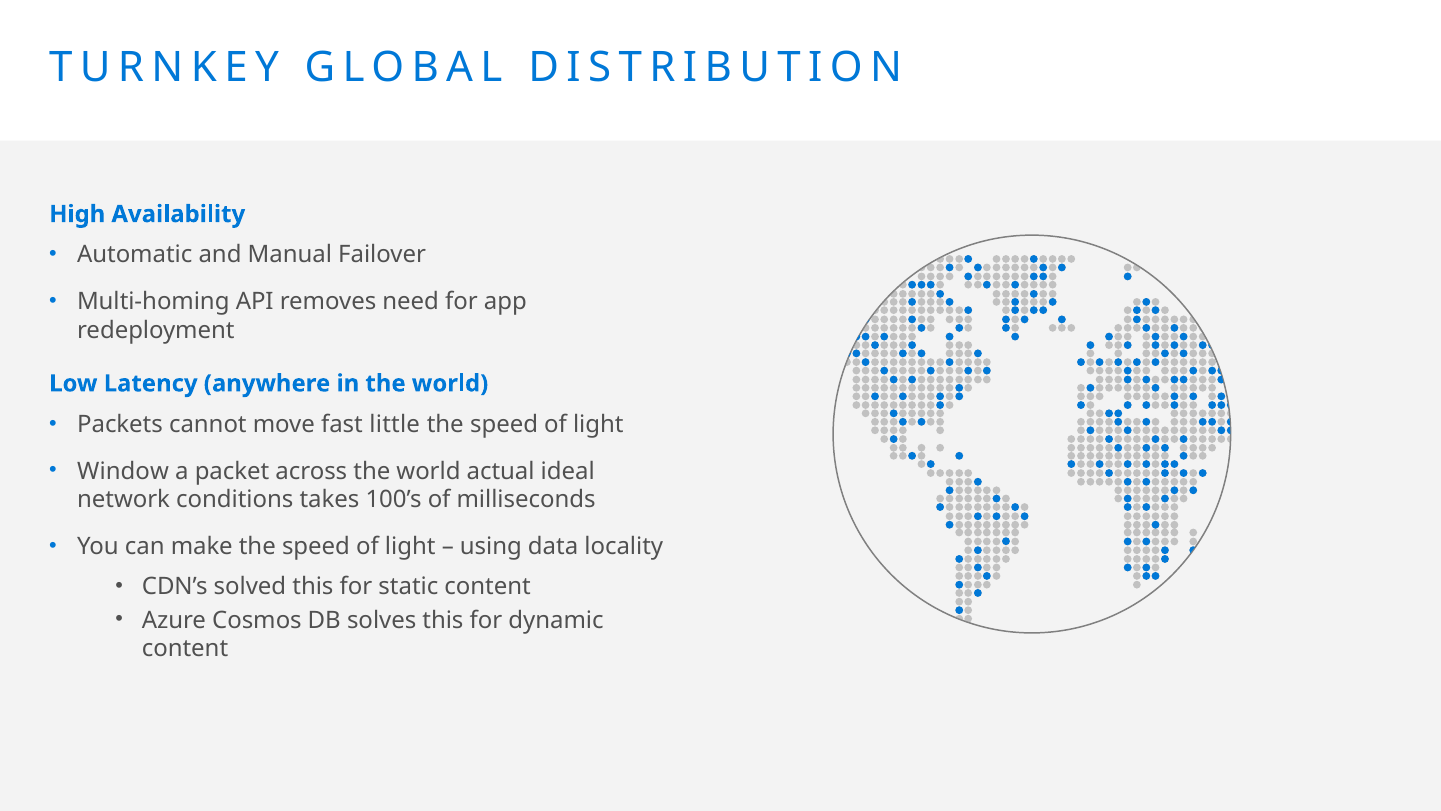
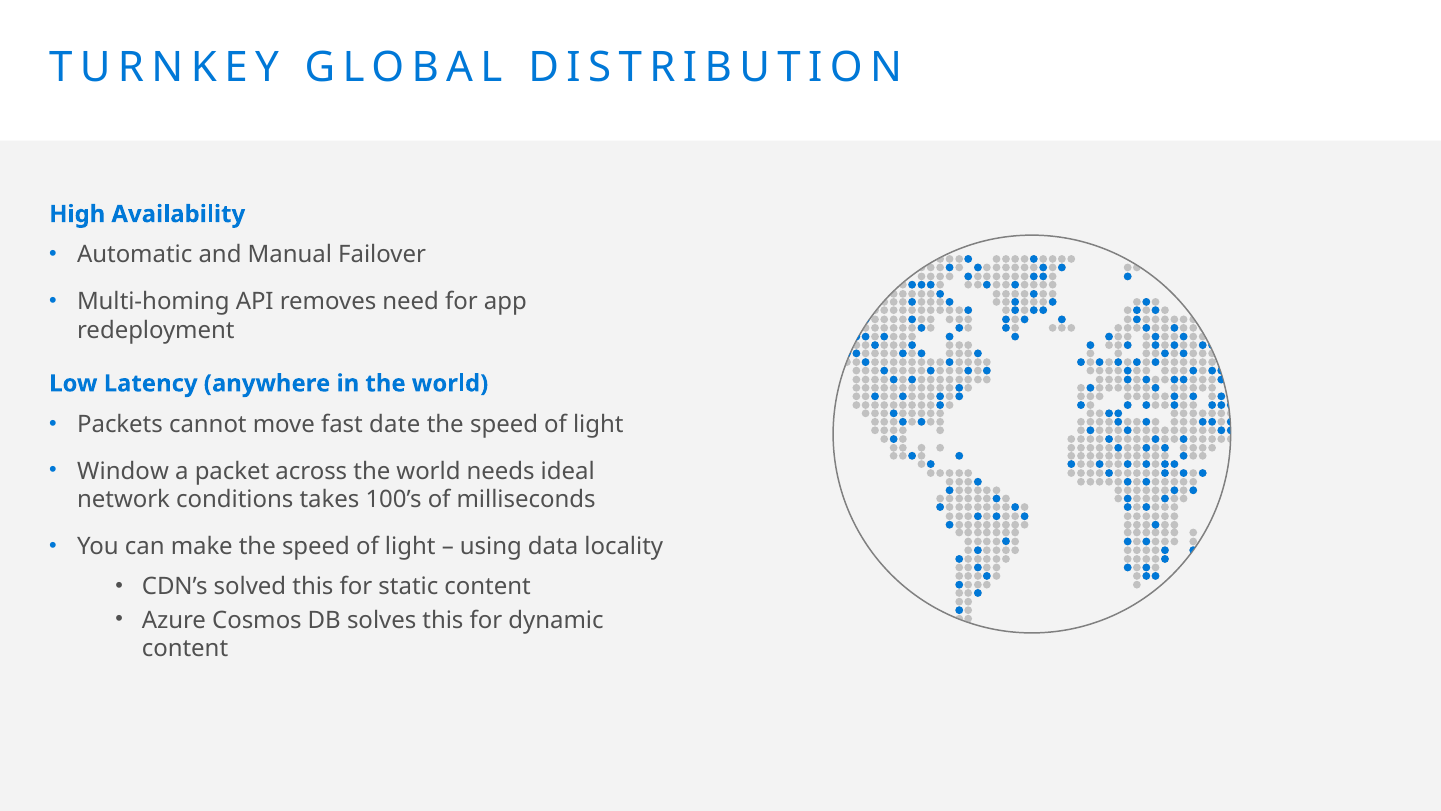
little: little -> date (395, 424)
actual: actual -> needs (501, 471)
